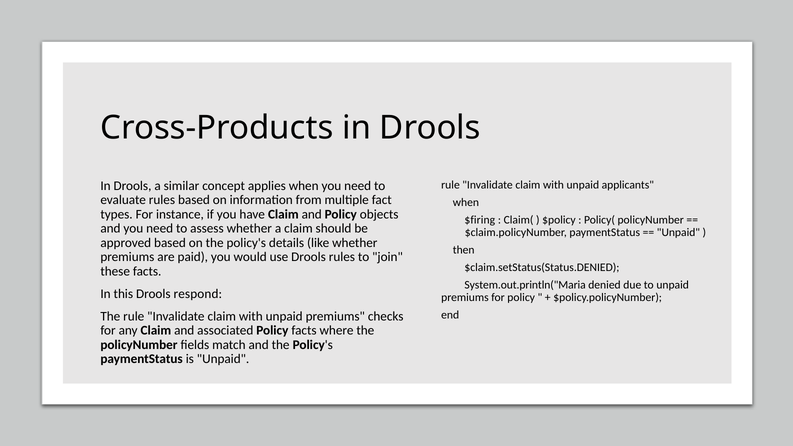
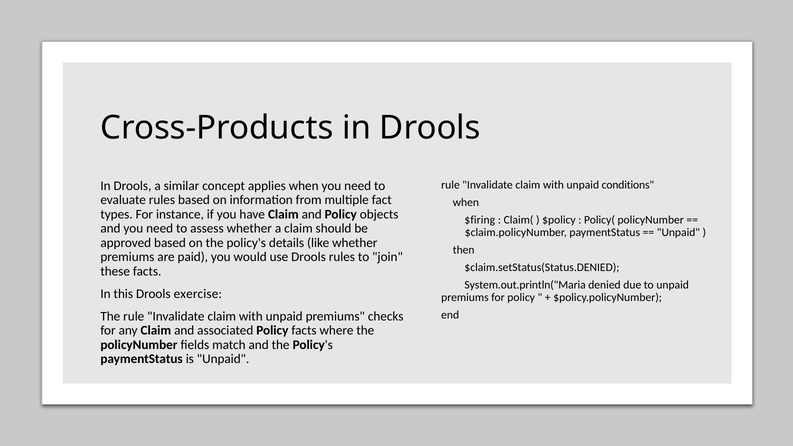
applicants: applicants -> conditions (628, 185)
respond: respond -> exercise (198, 294)
